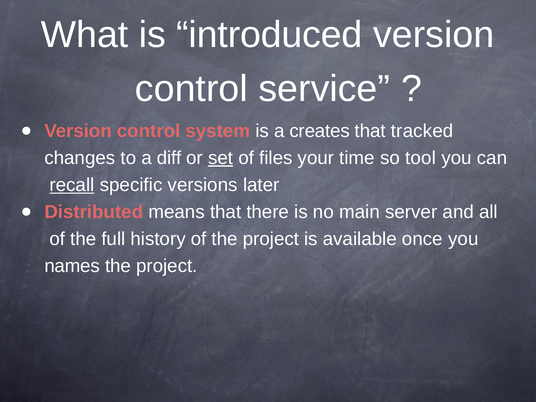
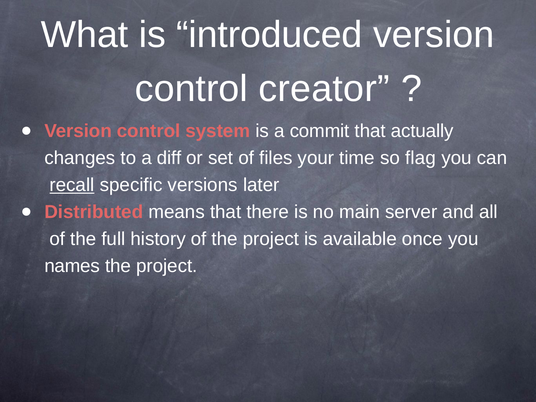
service: service -> creator (324, 89)
creates: creates -> commit (320, 131)
tracked: tracked -> actually (422, 131)
set underline: present -> none (221, 158)
tool: tool -> flag (421, 158)
